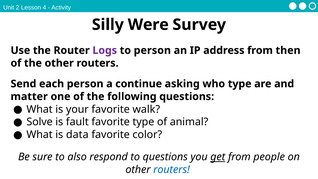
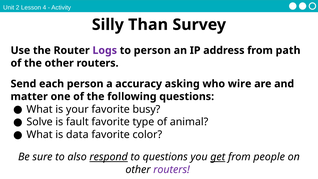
Were: Were -> Than (148, 25)
then: then -> path (288, 50)
continue: continue -> accuracy (139, 84)
who type: type -> wire (240, 84)
walk: walk -> busy (146, 109)
respond underline: none -> present (109, 157)
routers colour: blue -> purple (172, 170)
